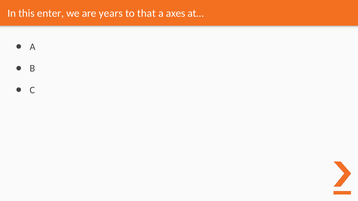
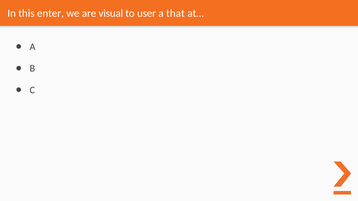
years: years -> visual (111, 13)
that: that -> user (147, 13)
axes: axes -> that (175, 13)
